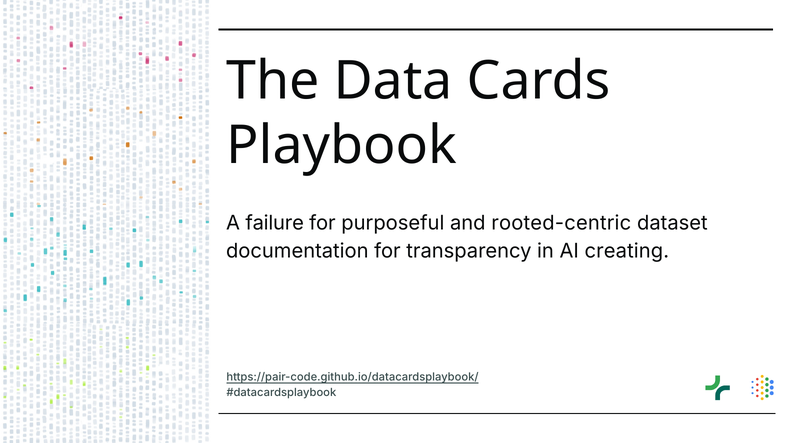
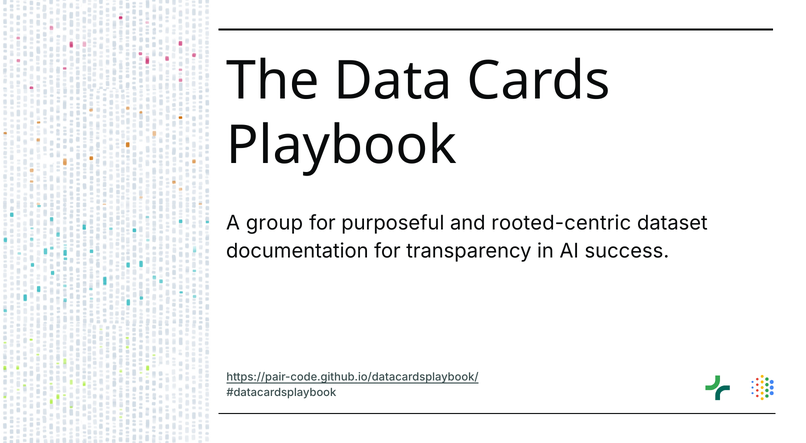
failure: failure -> group (274, 223)
creating: creating -> success (627, 251)
